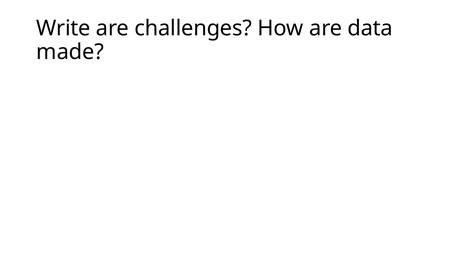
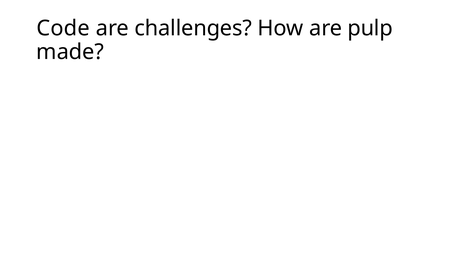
Write: Write -> Code (63, 28)
data: data -> pulp (370, 28)
